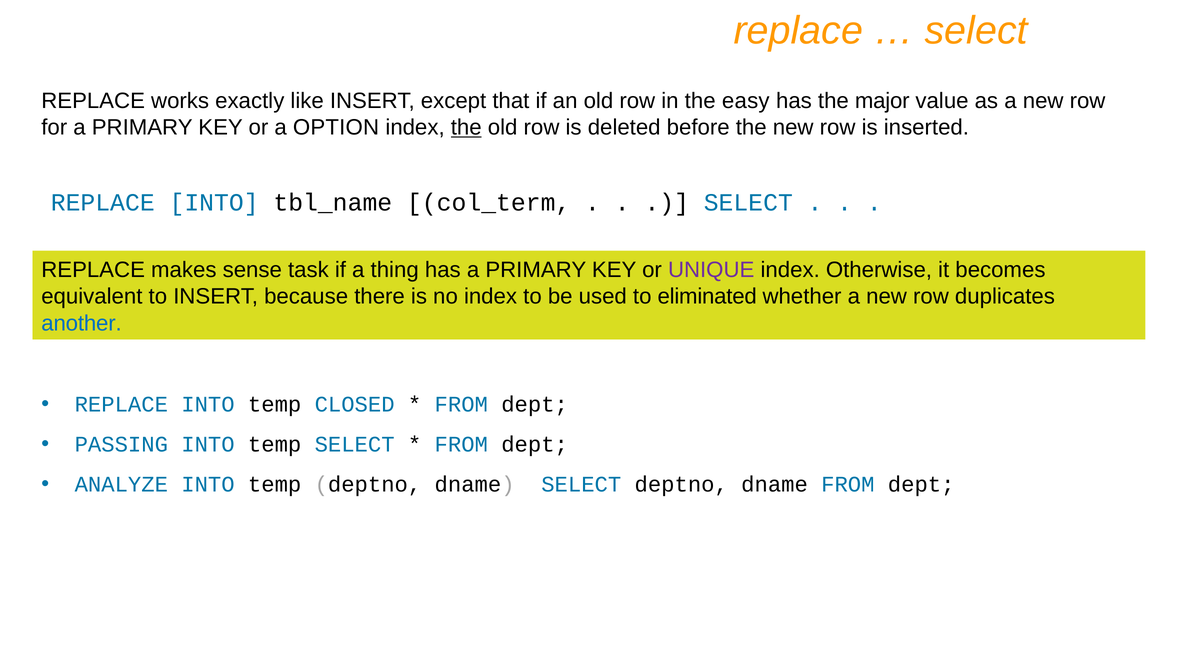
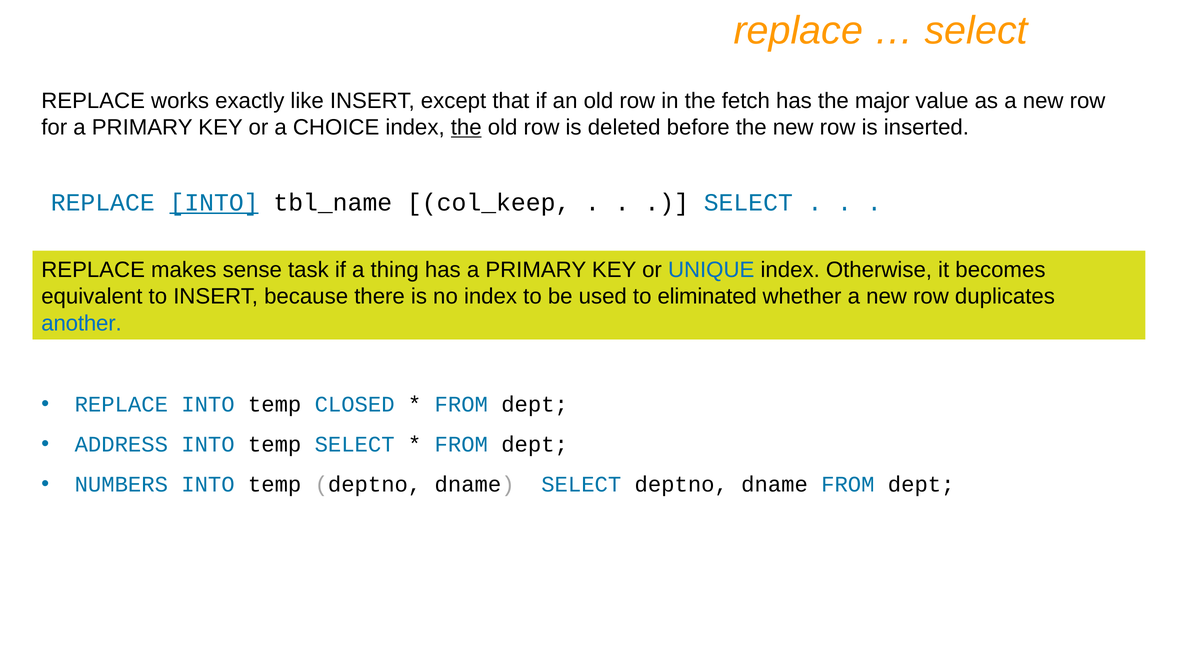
easy: easy -> fetch (746, 101)
OPTION: OPTION -> CHOICE (336, 127)
INTO underline: none -> present (214, 203)
col_term: col_term -> col_keep (489, 203)
UNIQUE colour: purple -> blue (711, 270)
PASSING: PASSING -> ADDRESS (121, 444)
ANALYZE: ANALYZE -> NUMBERS (121, 484)
